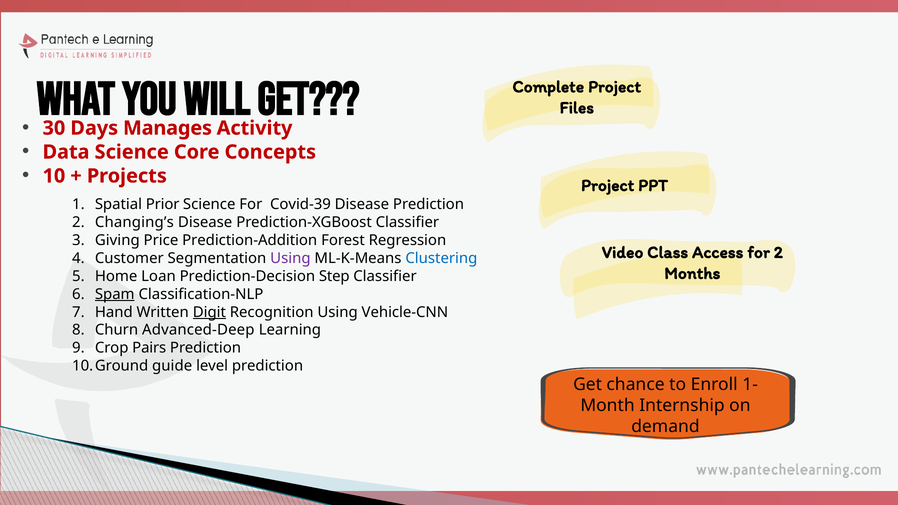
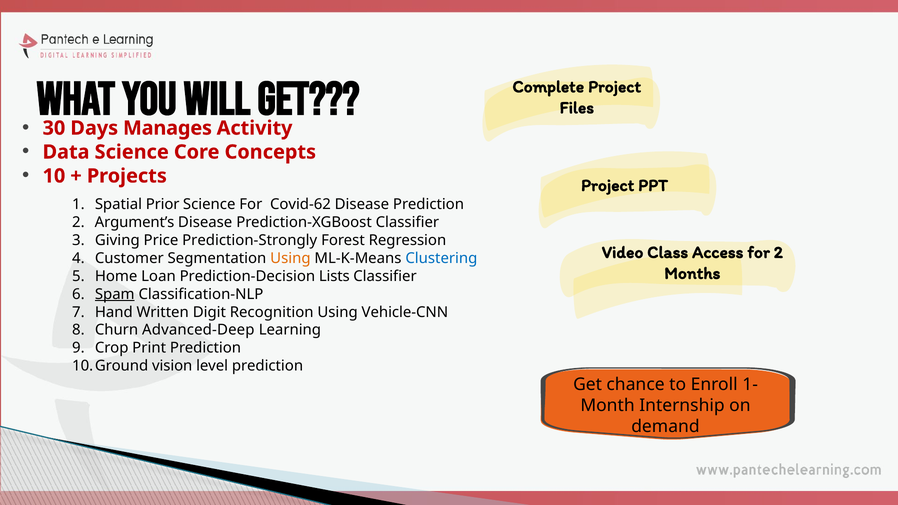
Covid-39: Covid-39 -> Covid-62 (300, 204)
Changing’s: Changing’s -> Argument’s (135, 222)
Prediction-Addition: Prediction-Addition -> Prediction-Strongly (250, 240)
Using colour: purple -> orange (290, 258)
Step: Step -> Lists (334, 276)
Digit underline: present -> none (209, 312)
Pairs: Pairs -> Print (149, 348)
guide: guide -> vision (172, 366)
